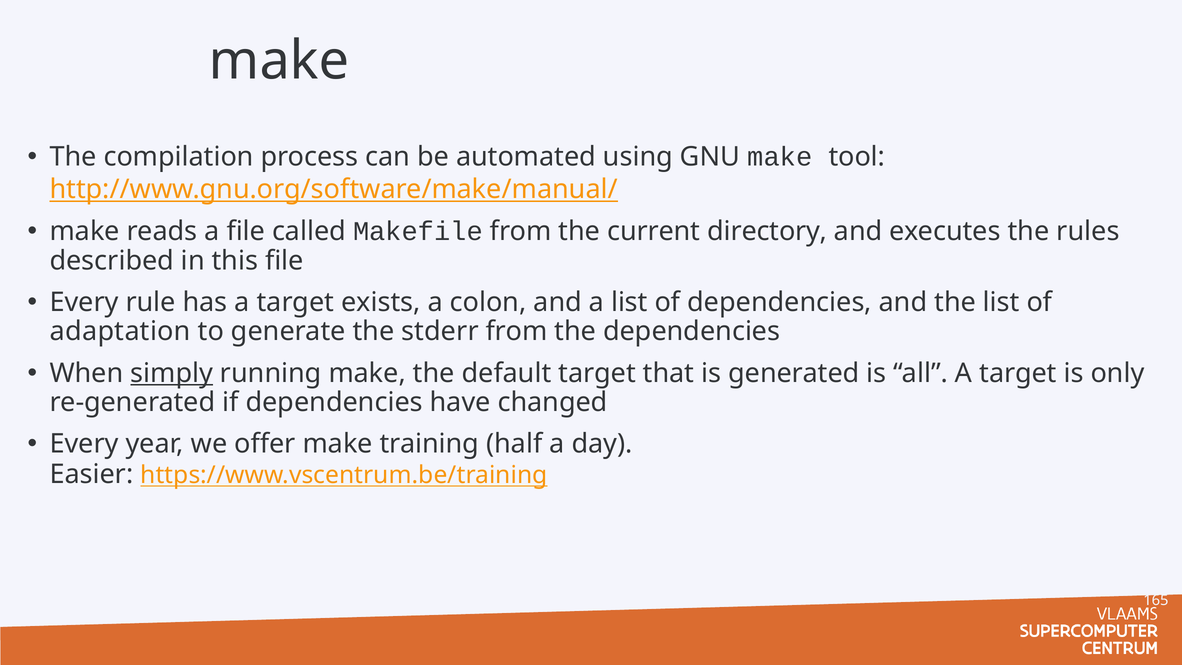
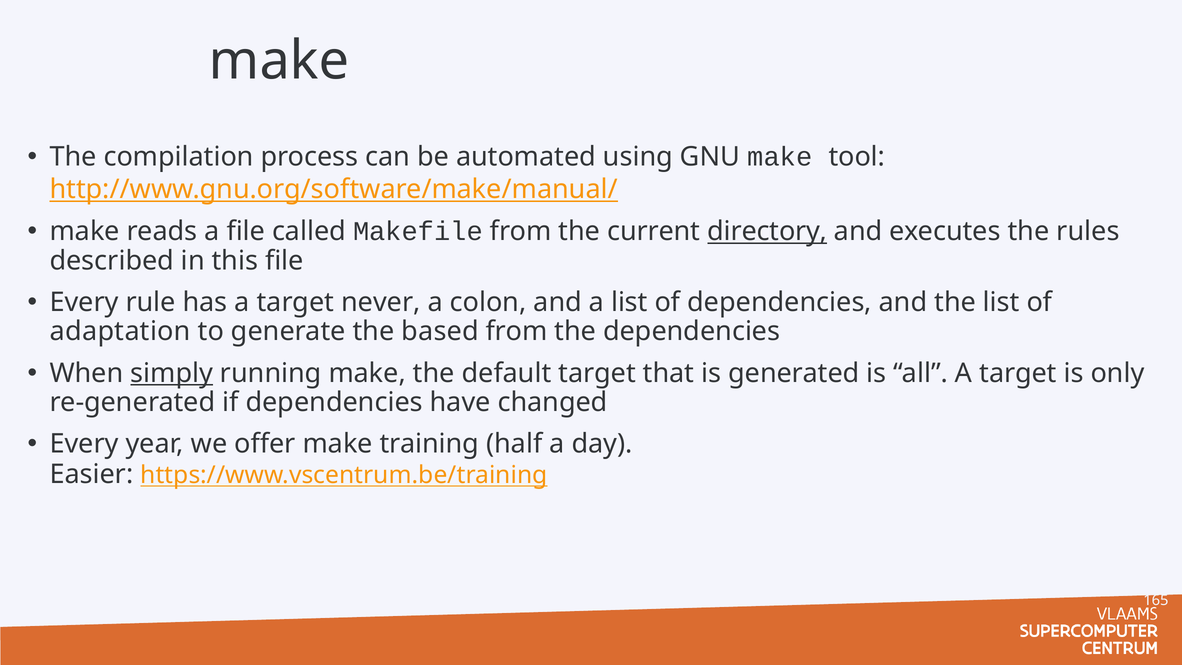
directory underline: none -> present (767, 231)
exists: exists -> never (381, 302)
stderr: stderr -> based (440, 331)
